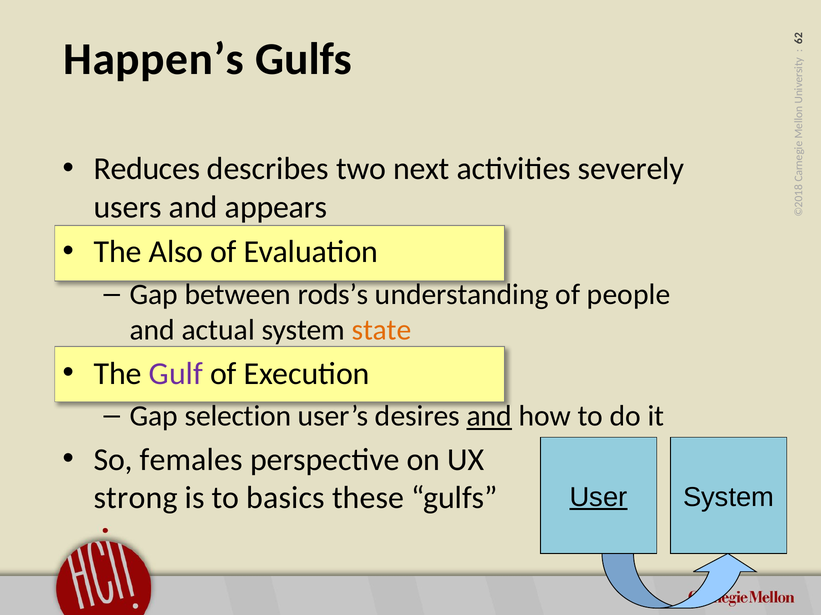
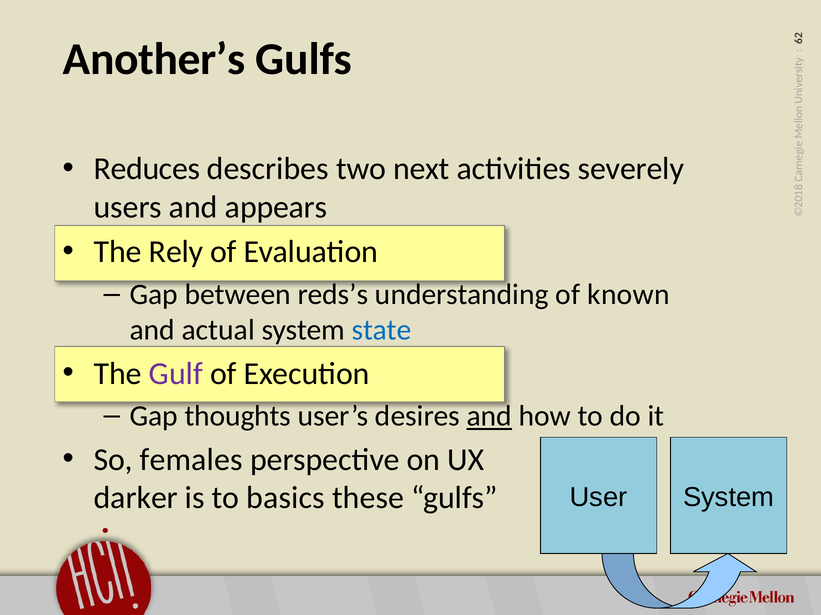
Happen’s: Happen’s -> Another’s (154, 59)
Also: Also -> Rely (176, 252)
rods’s: rods’s -> reds’s (333, 295)
people: people -> known (629, 295)
state colour: orange -> blue (382, 331)
selection: selection -> thoughts (238, 417)
strong: strong -> darker (136, 499)
User underline: present -> none (599, 498)
